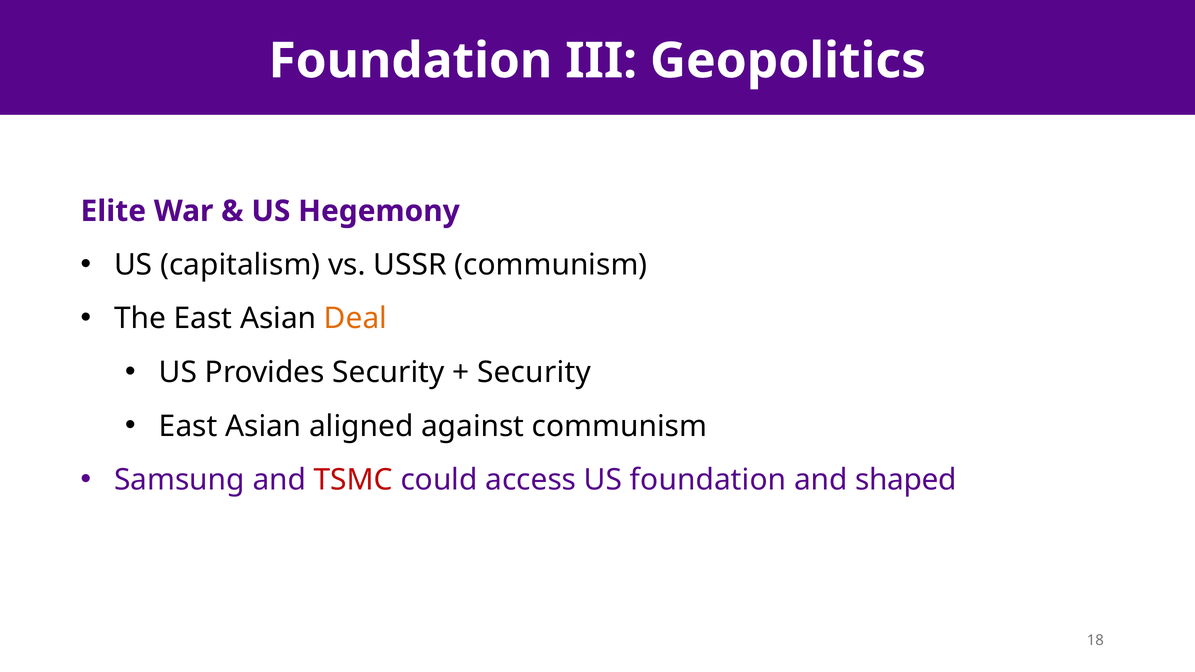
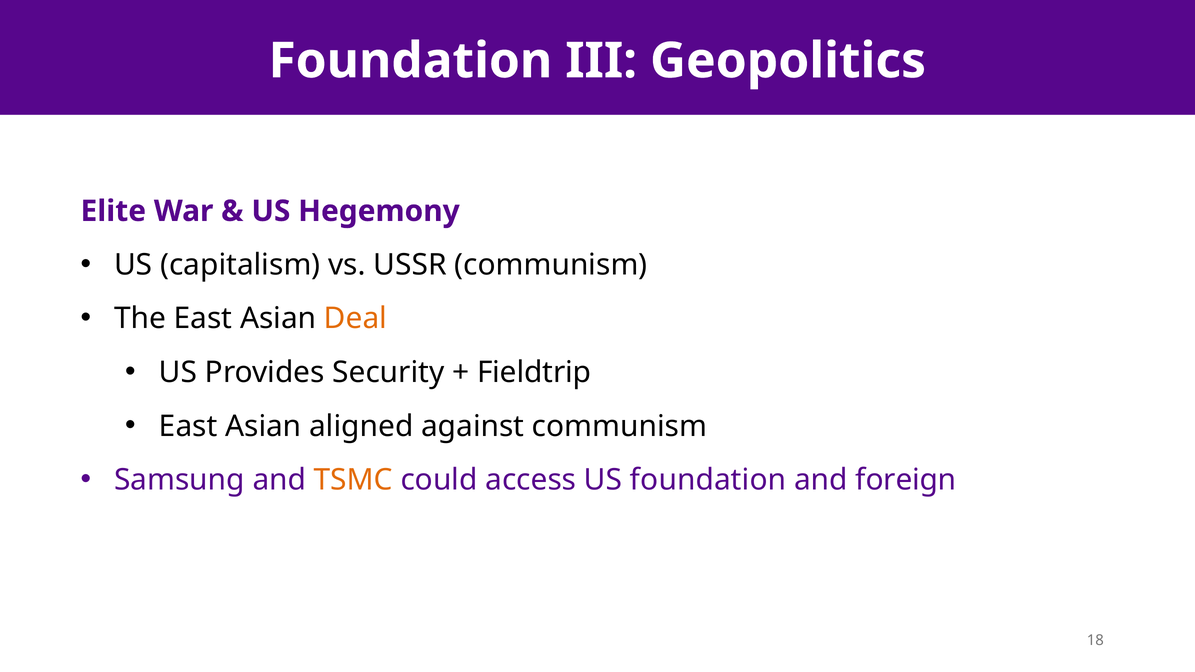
Security: Security -> Fieldtrip (534, 372)
TSMC colour: red -> orange (353, 480)
shaped: shaped -> foreign (906, 480)
